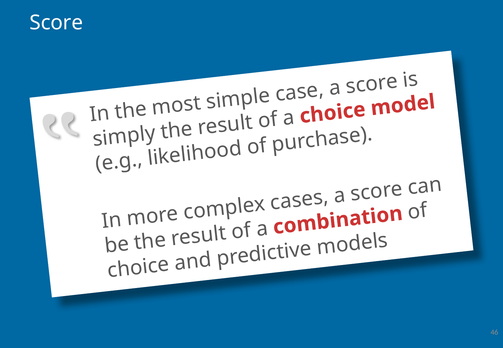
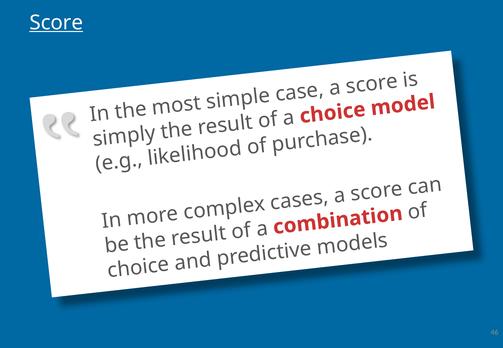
Score underline: none -> present (56, 23)
